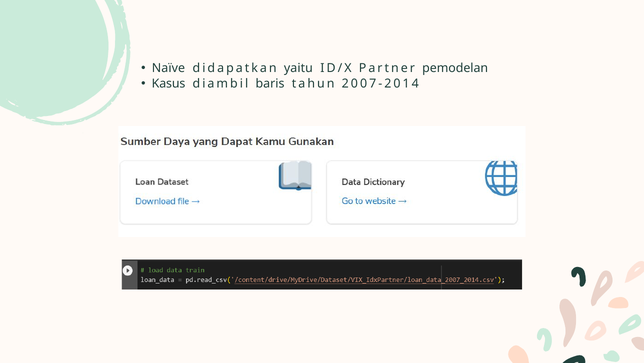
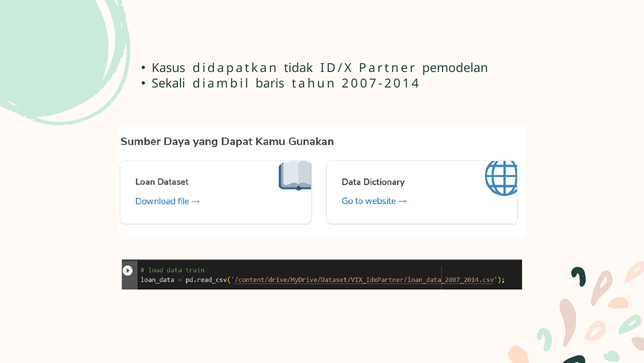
Naïve: Naïve -> Kasus (169, 68)
yaitu: yaitu -> tidak (298, 68)
Kasus: Kasus -> Sekali (169, 84)
